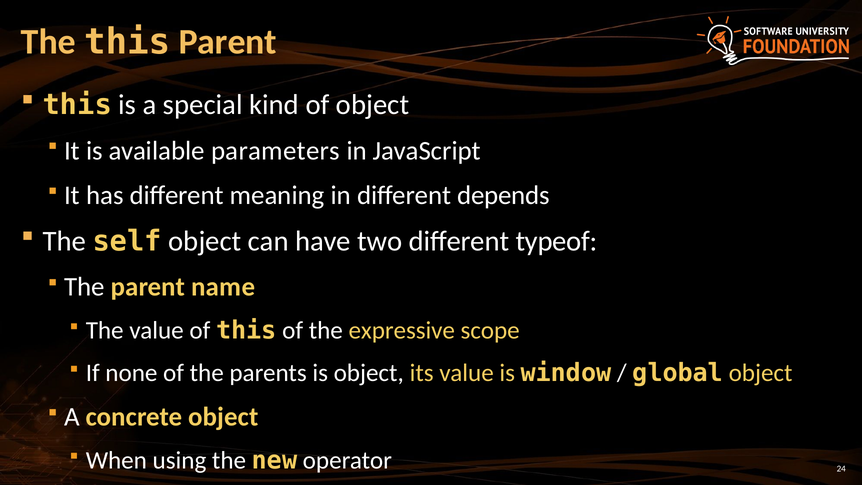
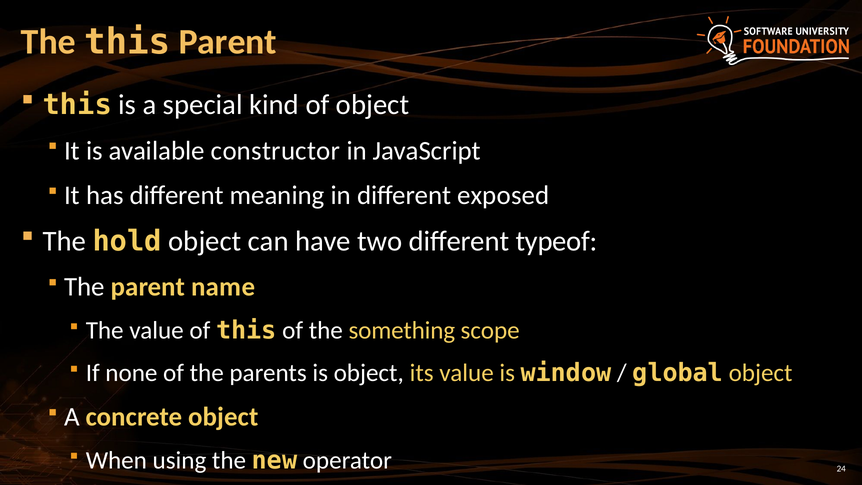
parameters: parameters -> constructor (276, 151)
depends: depends -> exposed (503, 195)
self: self -> hold (127, 241)
expressive: expressive -> something (402, 331)
